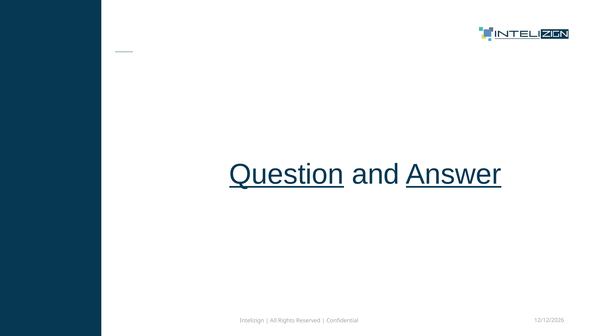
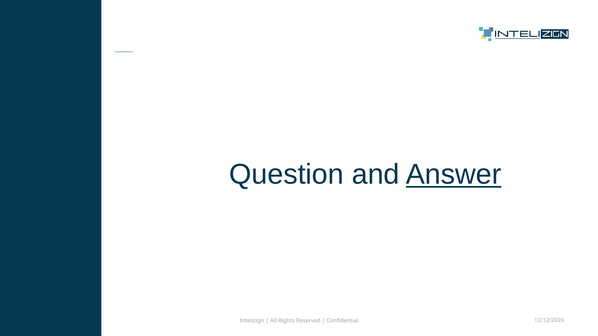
Question underline: present -> none (287, 175)
